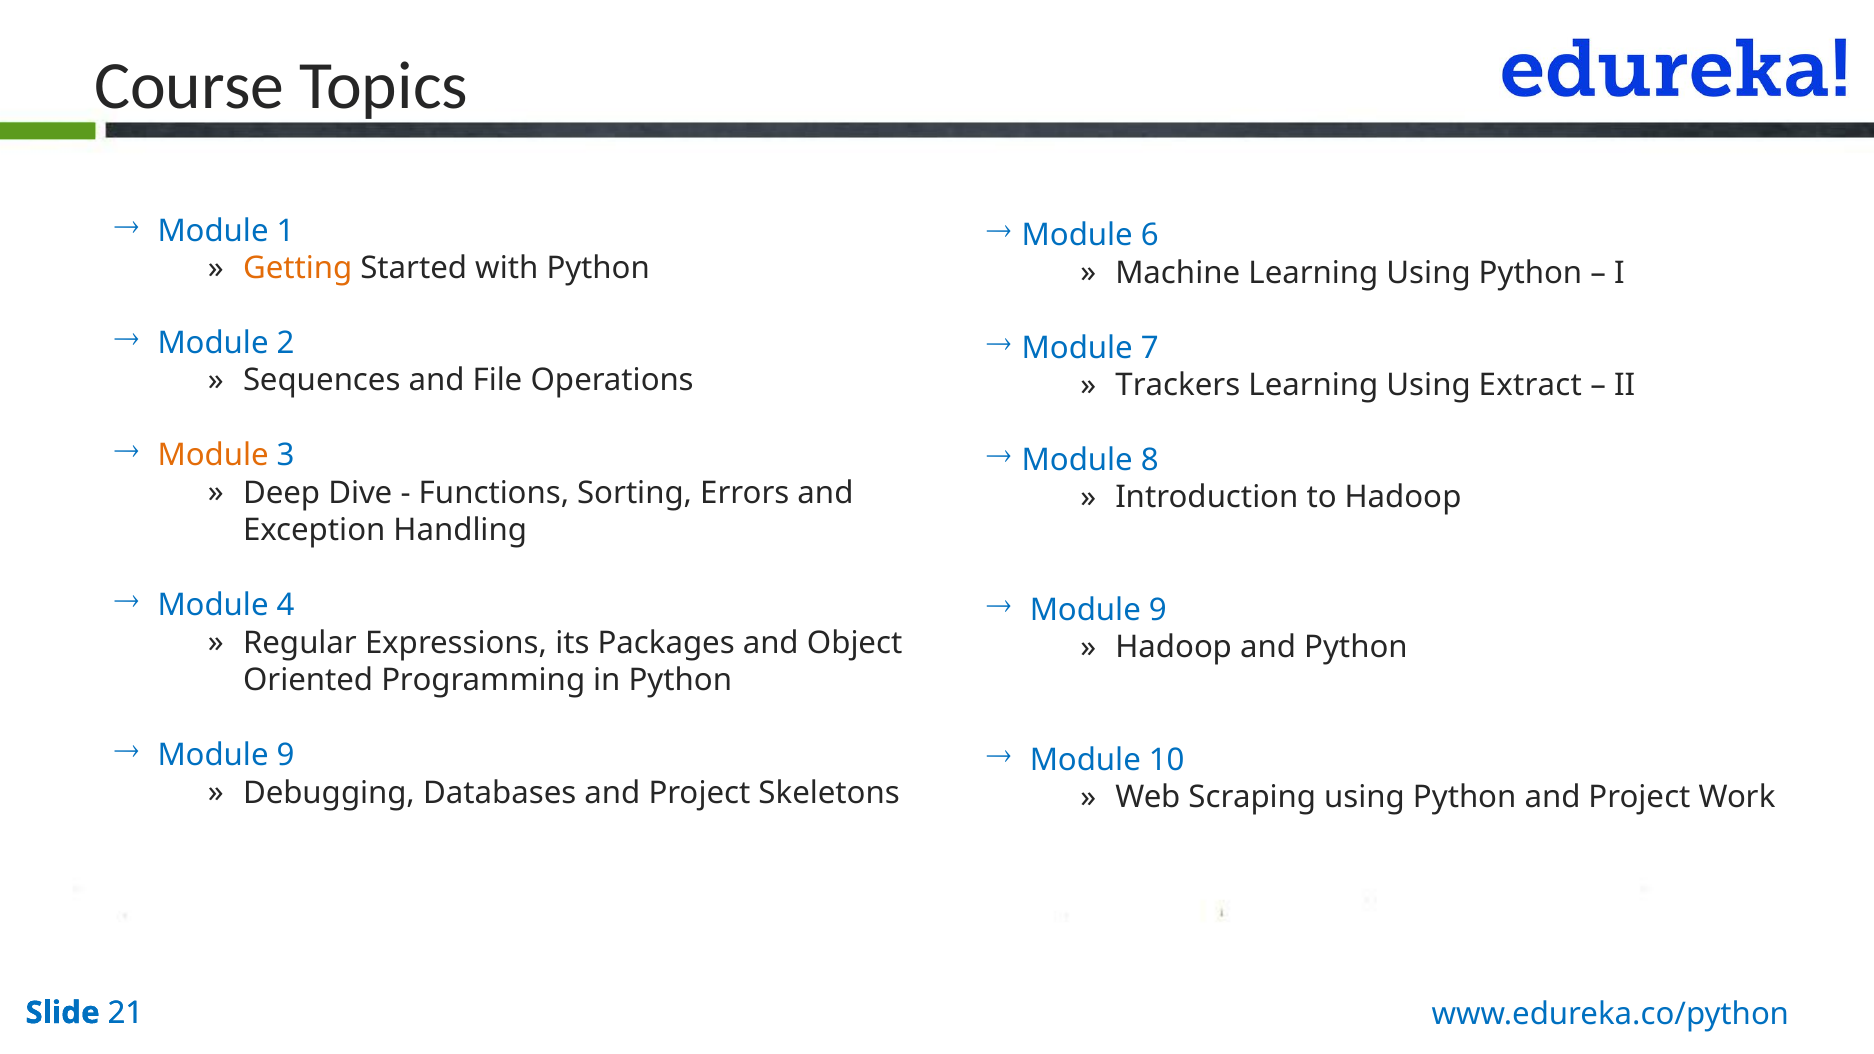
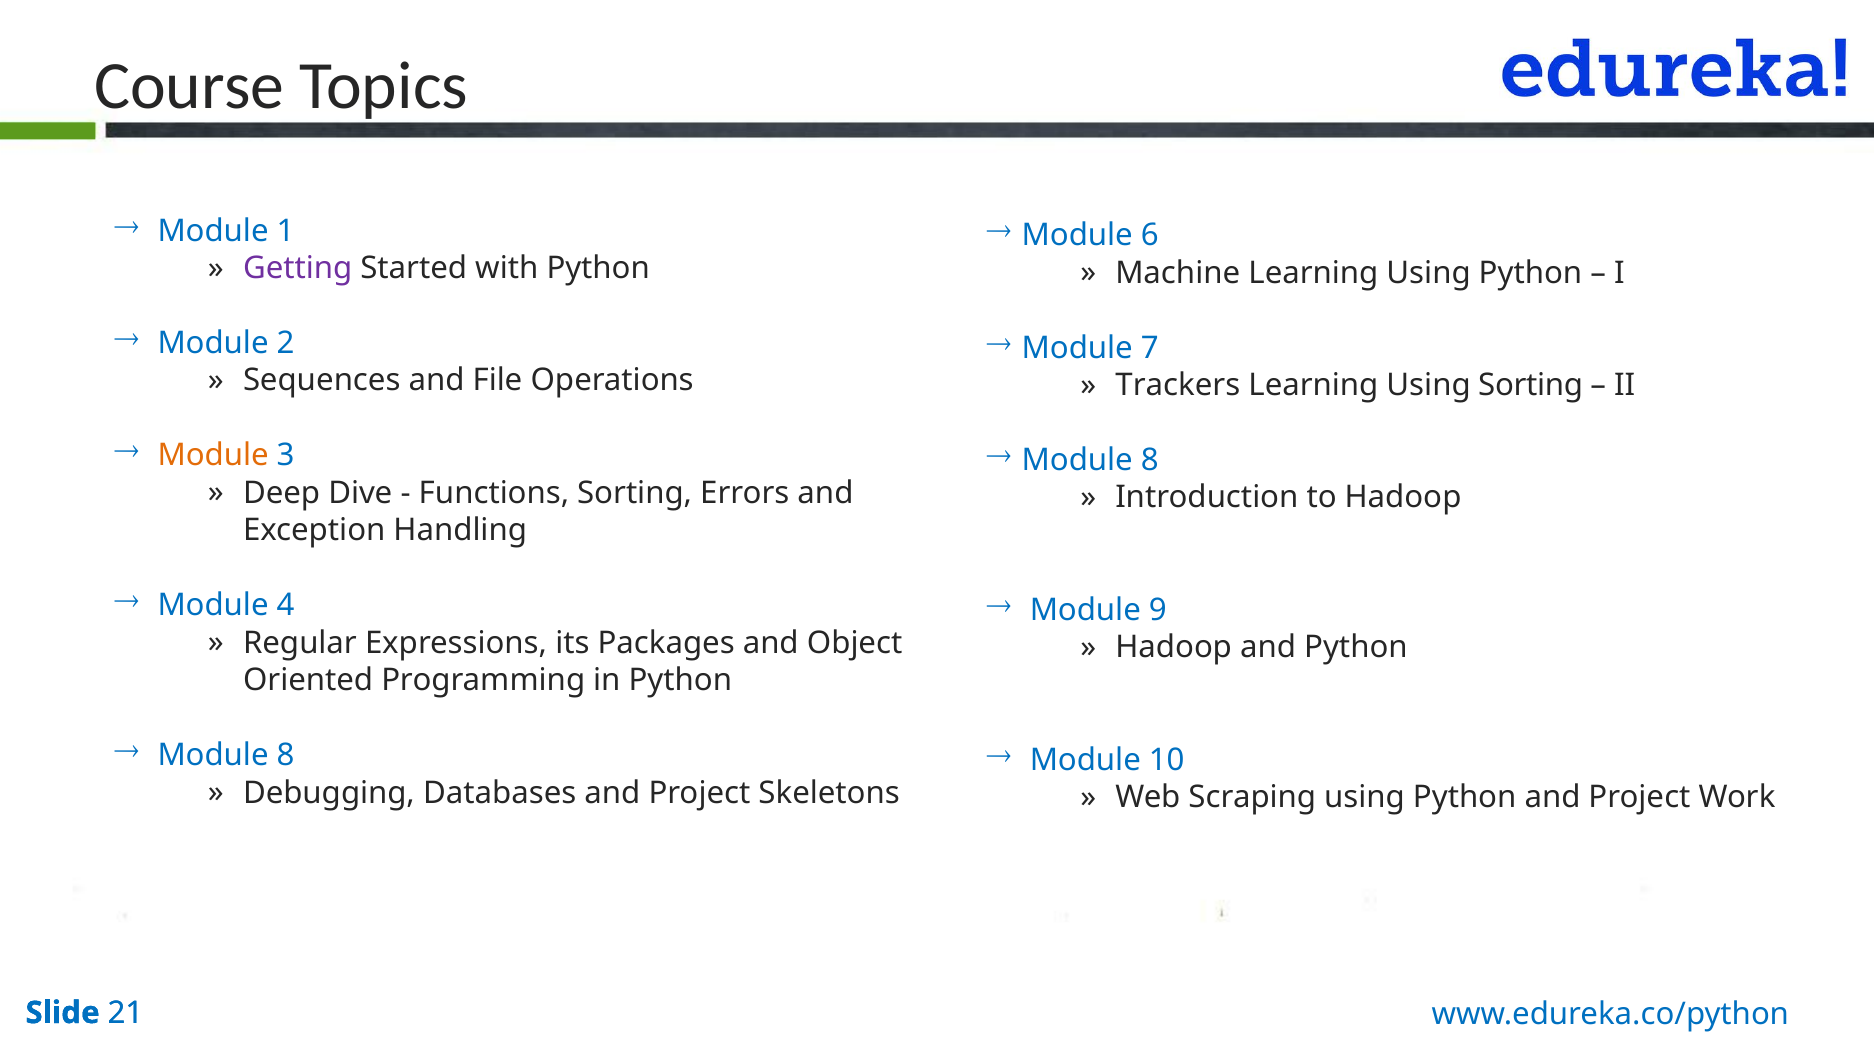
Getting colour: orange -> purple (298, 268)
Using Extract: Extract -> Sorting (1531, 385)
9: 9 -> 8 (286, 756)
